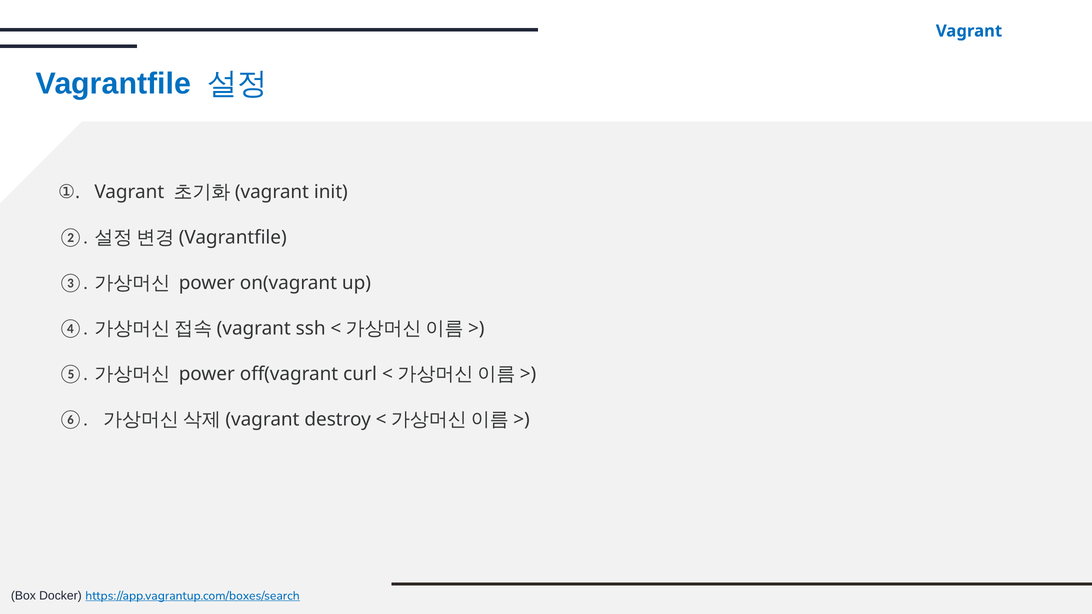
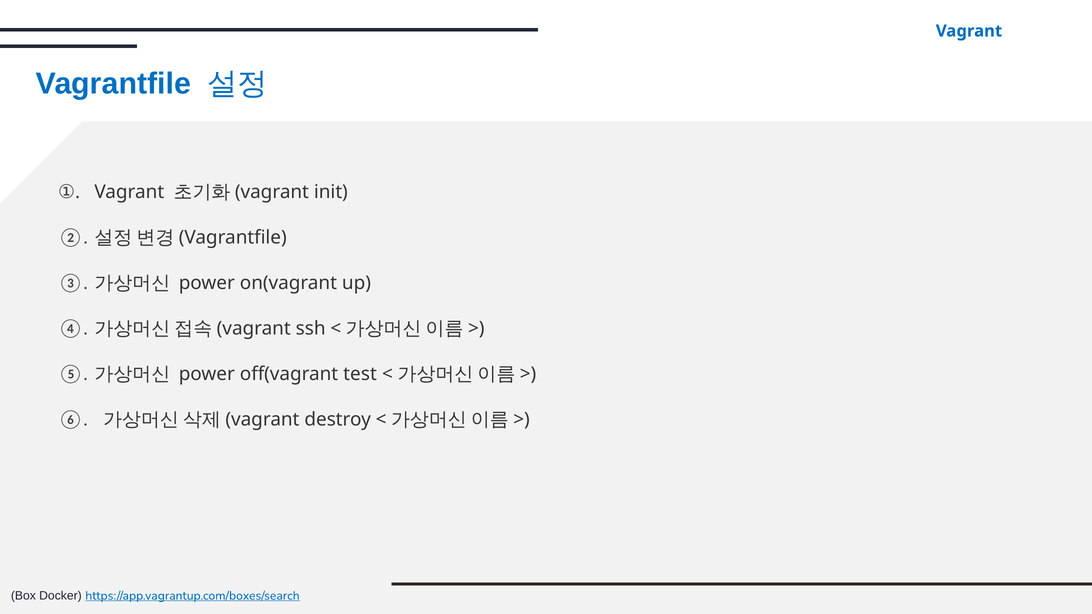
curl: curl -> test (360, 374)
